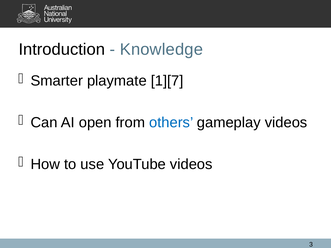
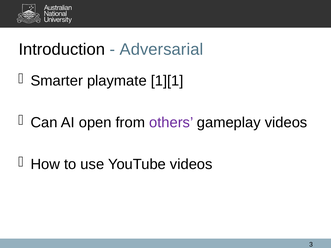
Knowledge: Knowledge -> Adversarial (161, 50)
1][7: 1][7 -> 1][1 (167, 81)
others colour: blue -> purple (171, 123)
